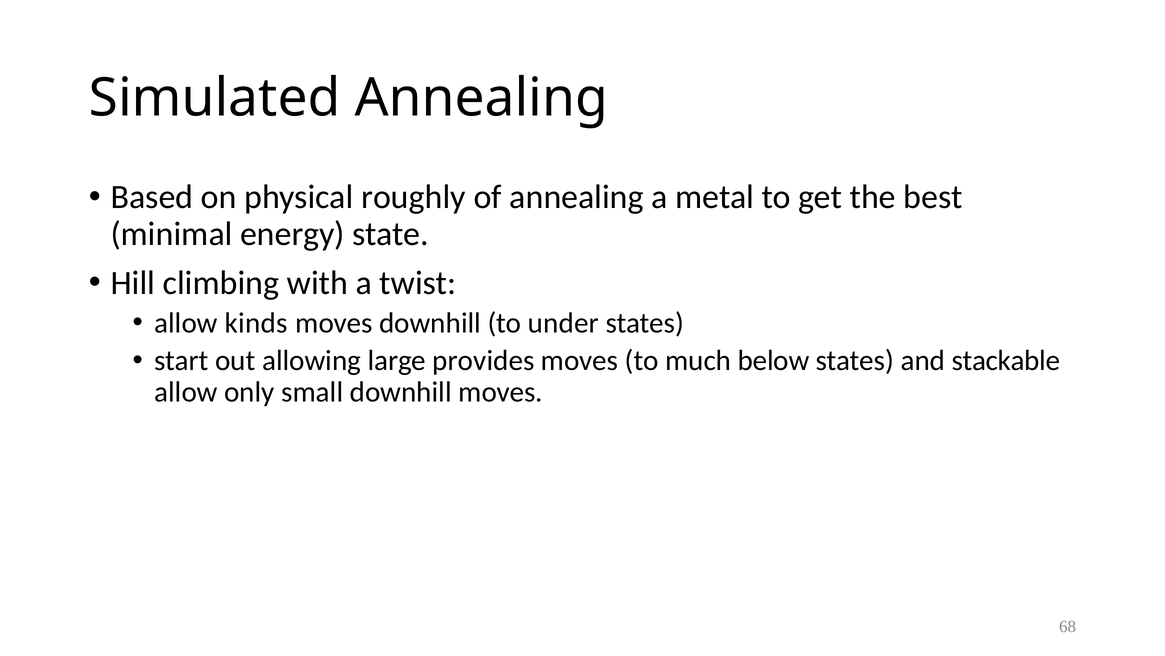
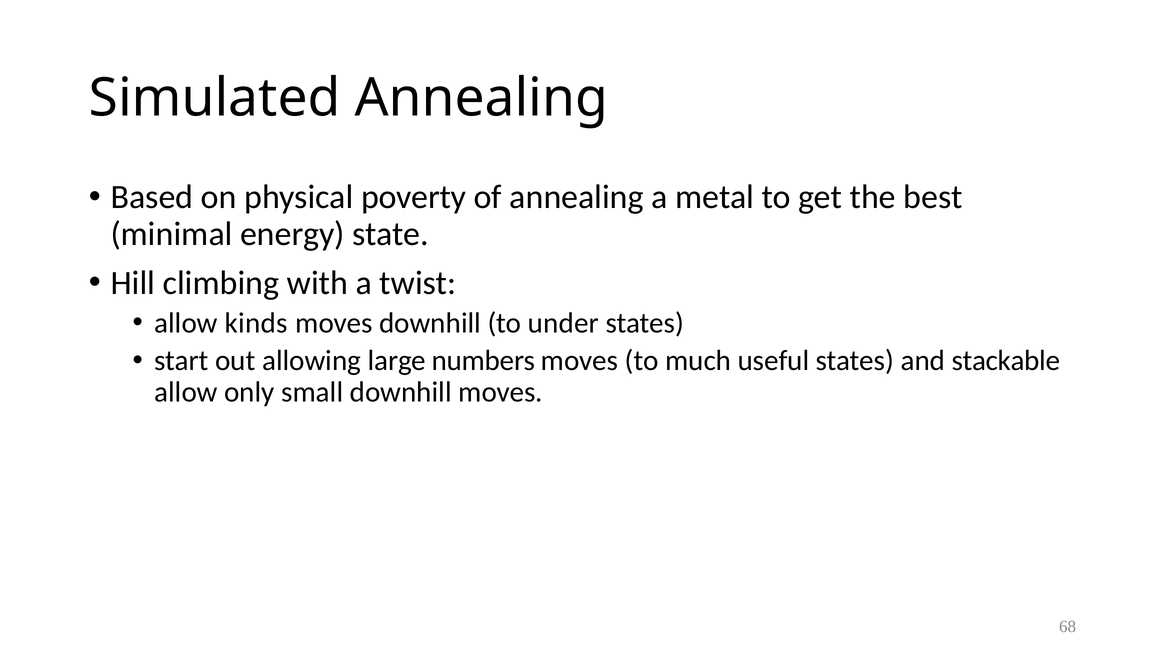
roughly: roughly -> poverty (414, 197)
provides: provides -> numbers (484, 360)
below: below -> useful (774, 360)
